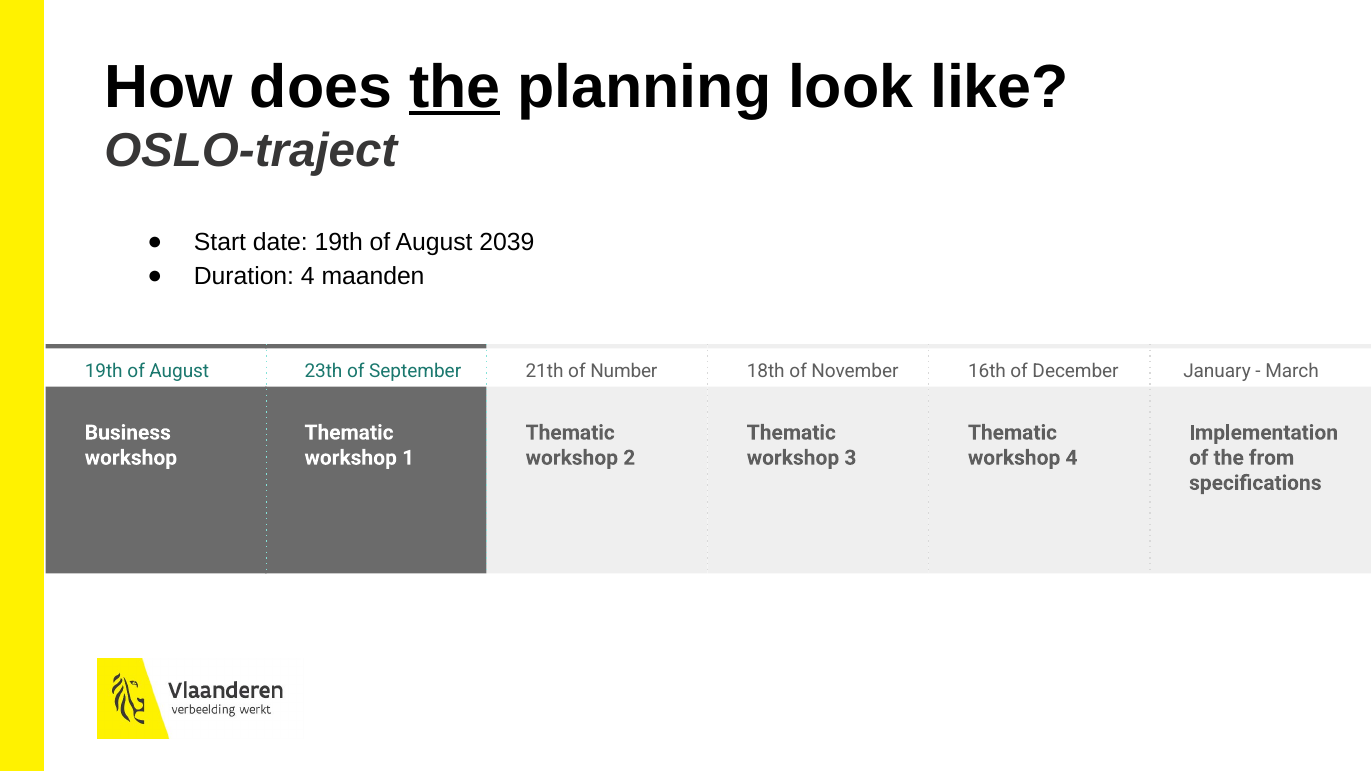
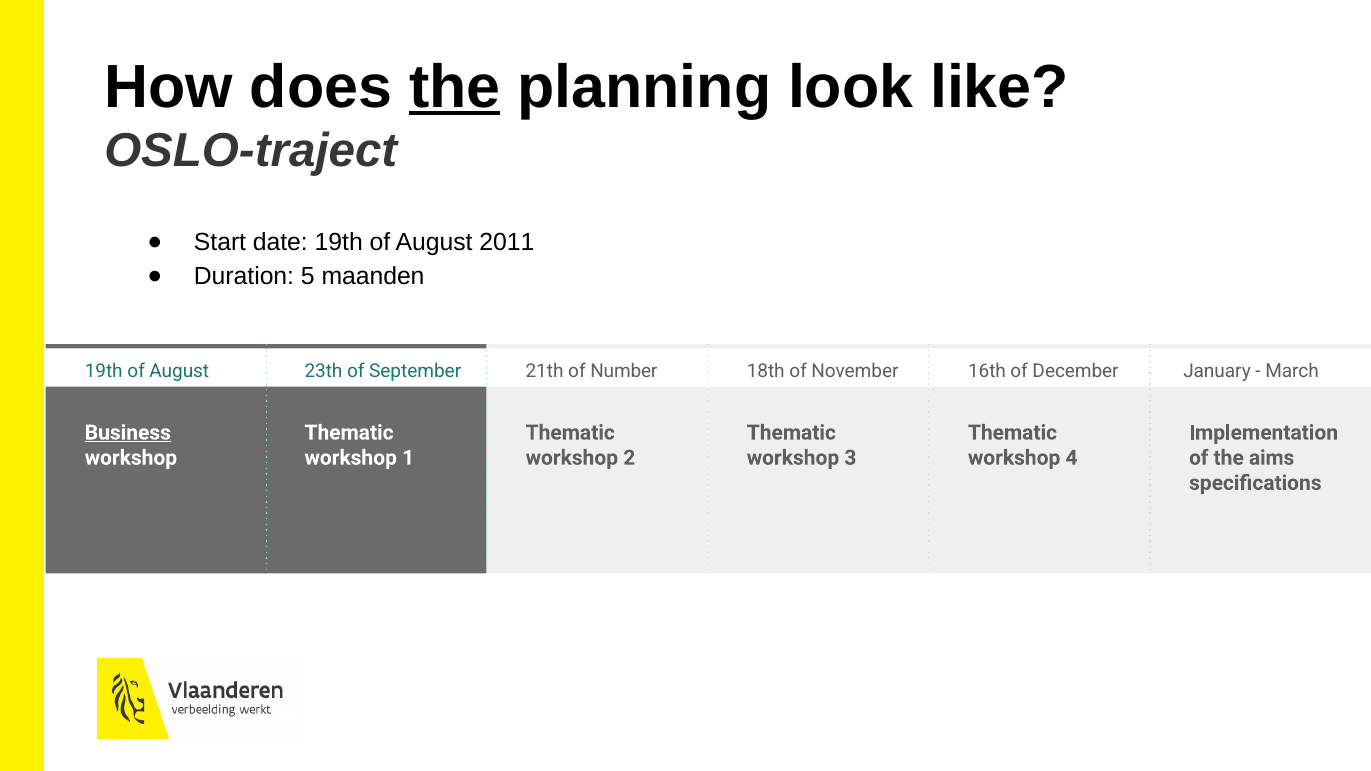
2039: 2039 -> 2011 (507, 242)
Duration 4: 4 -> 5 (308, 277)
Business underline: none -> present (128, 433)
from: from -> aims (1272, 458)
